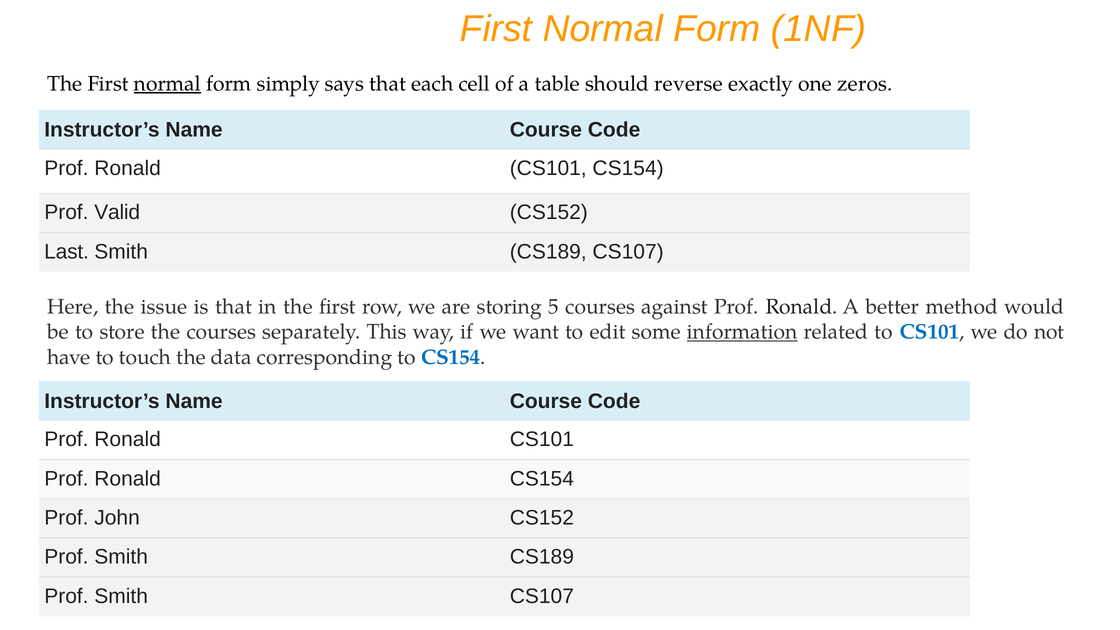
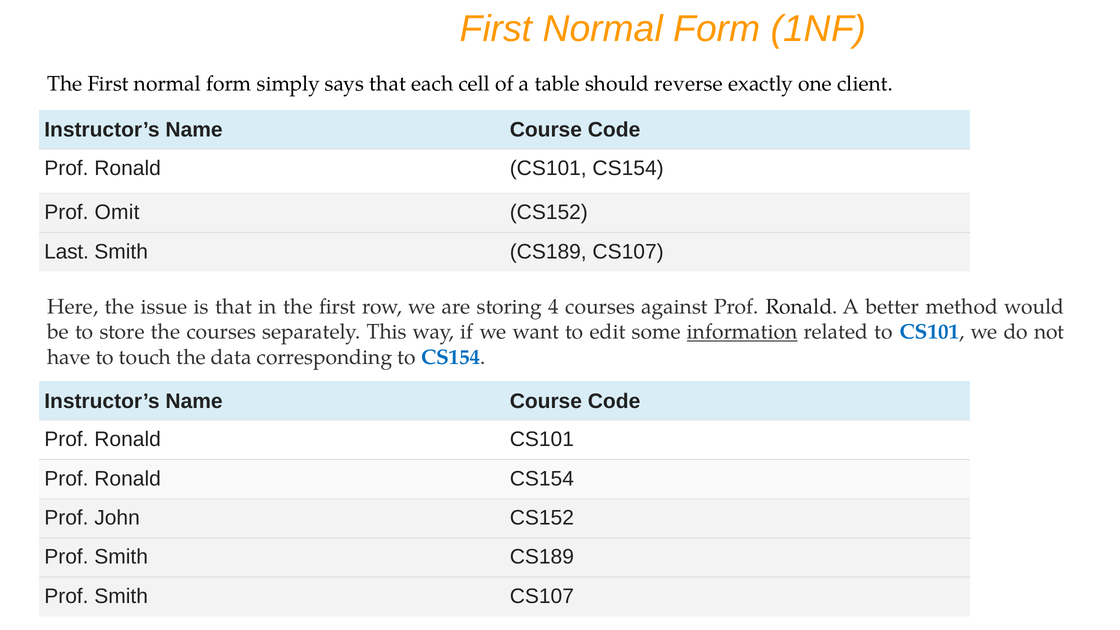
normal underline: present -> none (167, 84)
zeros: zeros -> client (865, 84)
Valid: Valid -> Omit (117, 212)
5: 5 -> 4 (554, 307)
